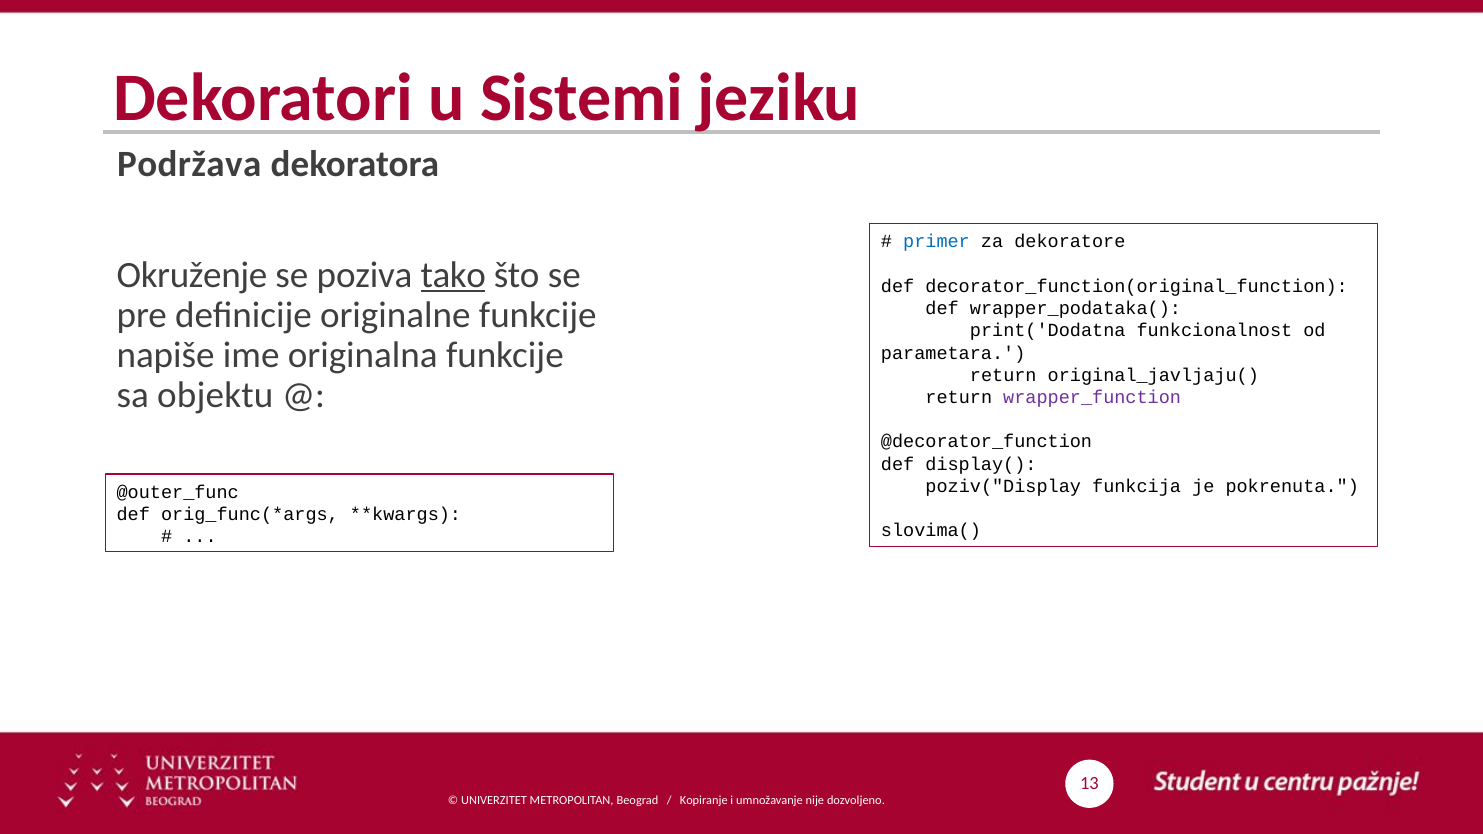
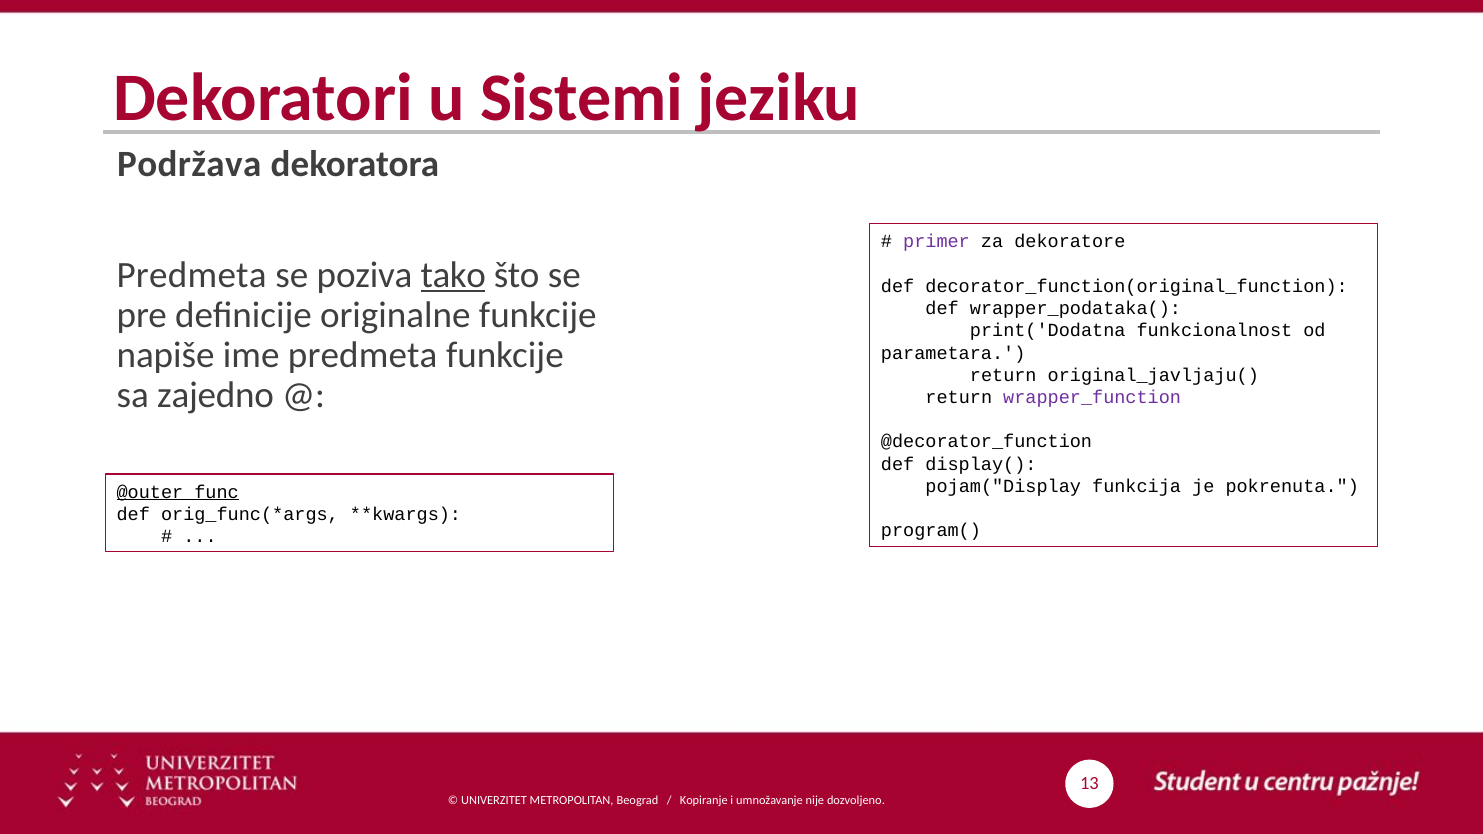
primer colour: blue -> purple (937, 242)
Okruženje: Okruženje -> Predmeta (192, 275)
ime originalna: originalna -> predmeta (363, 355)
objektu: objektu -> zajedno (216, 395)
poziv("Display: poziv("Display -> pojam("Display (1003, 486)
@outer_func underline: none -> present (178, 492)
slovima(: slovima( -> program( (931, 531)
